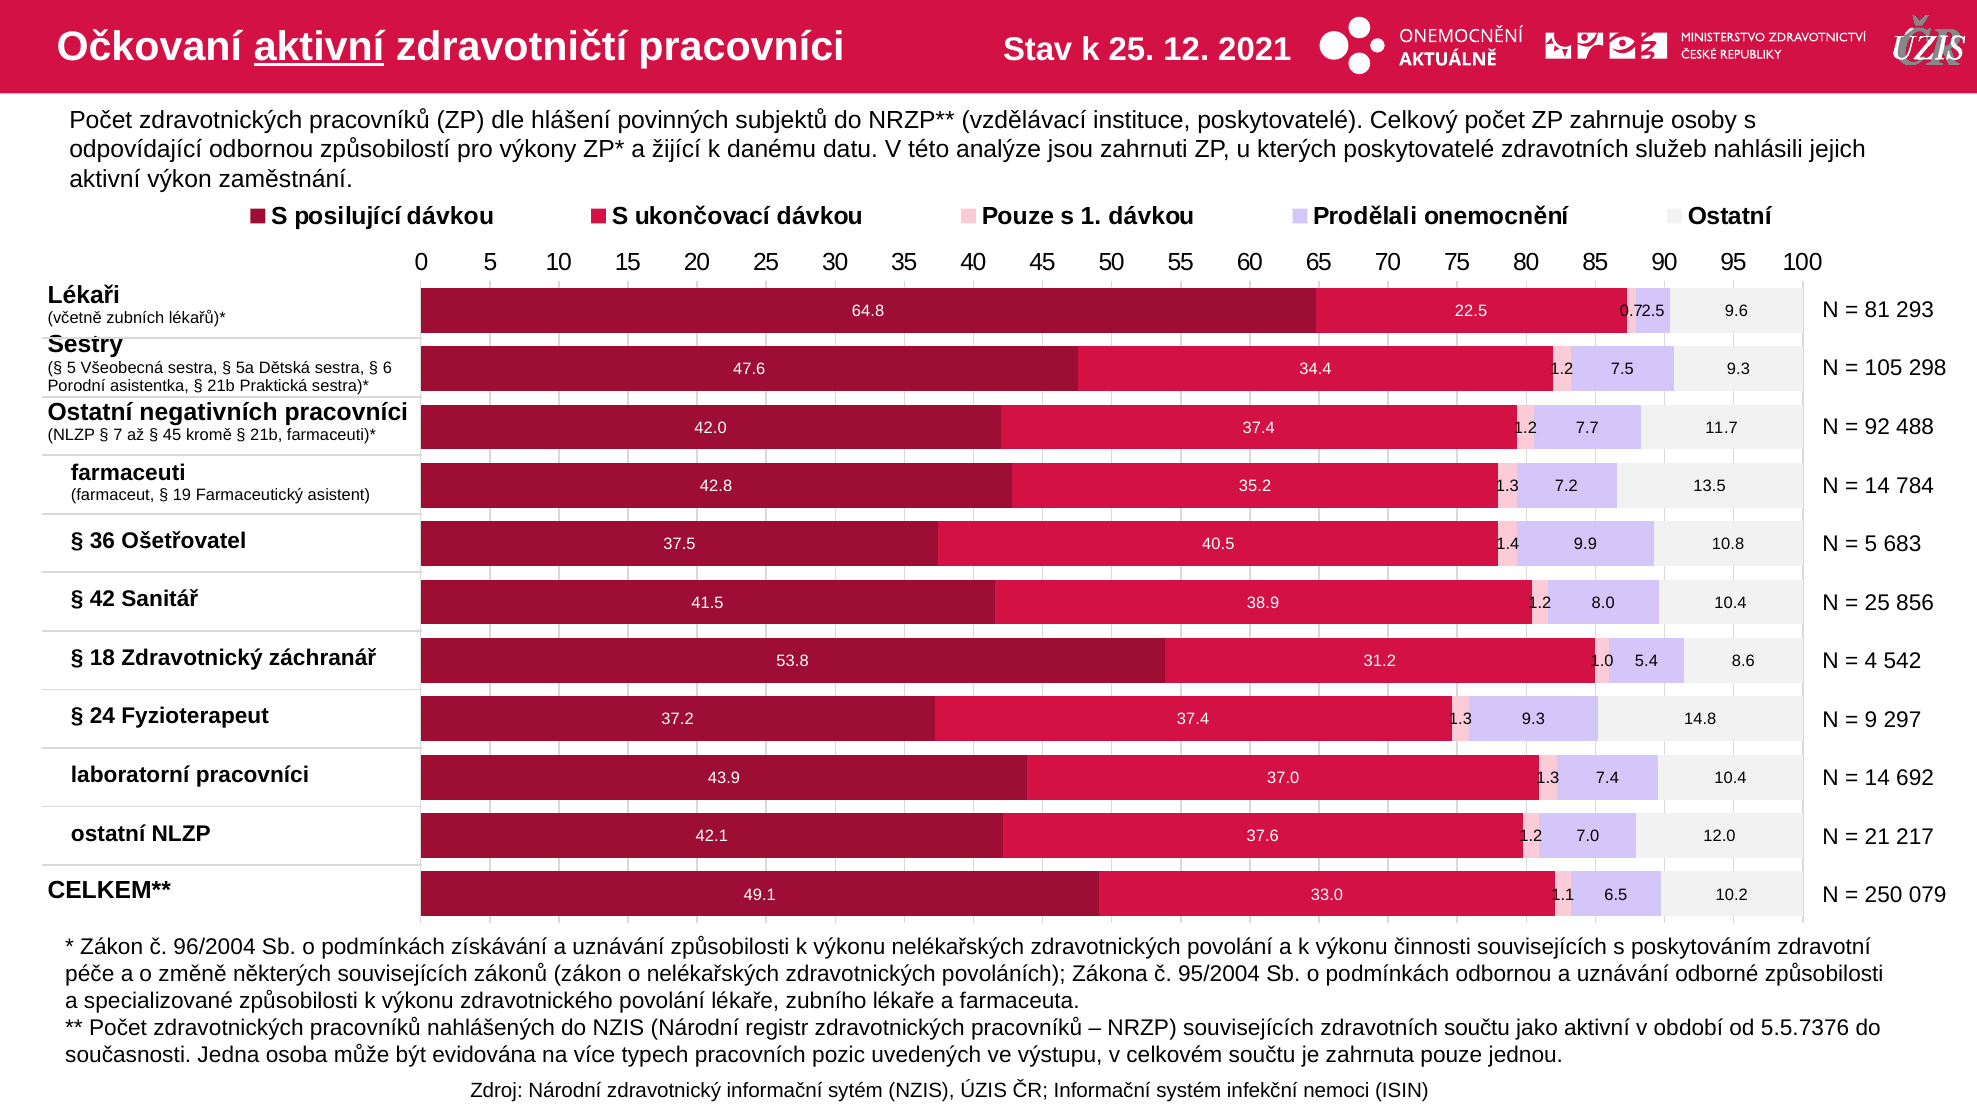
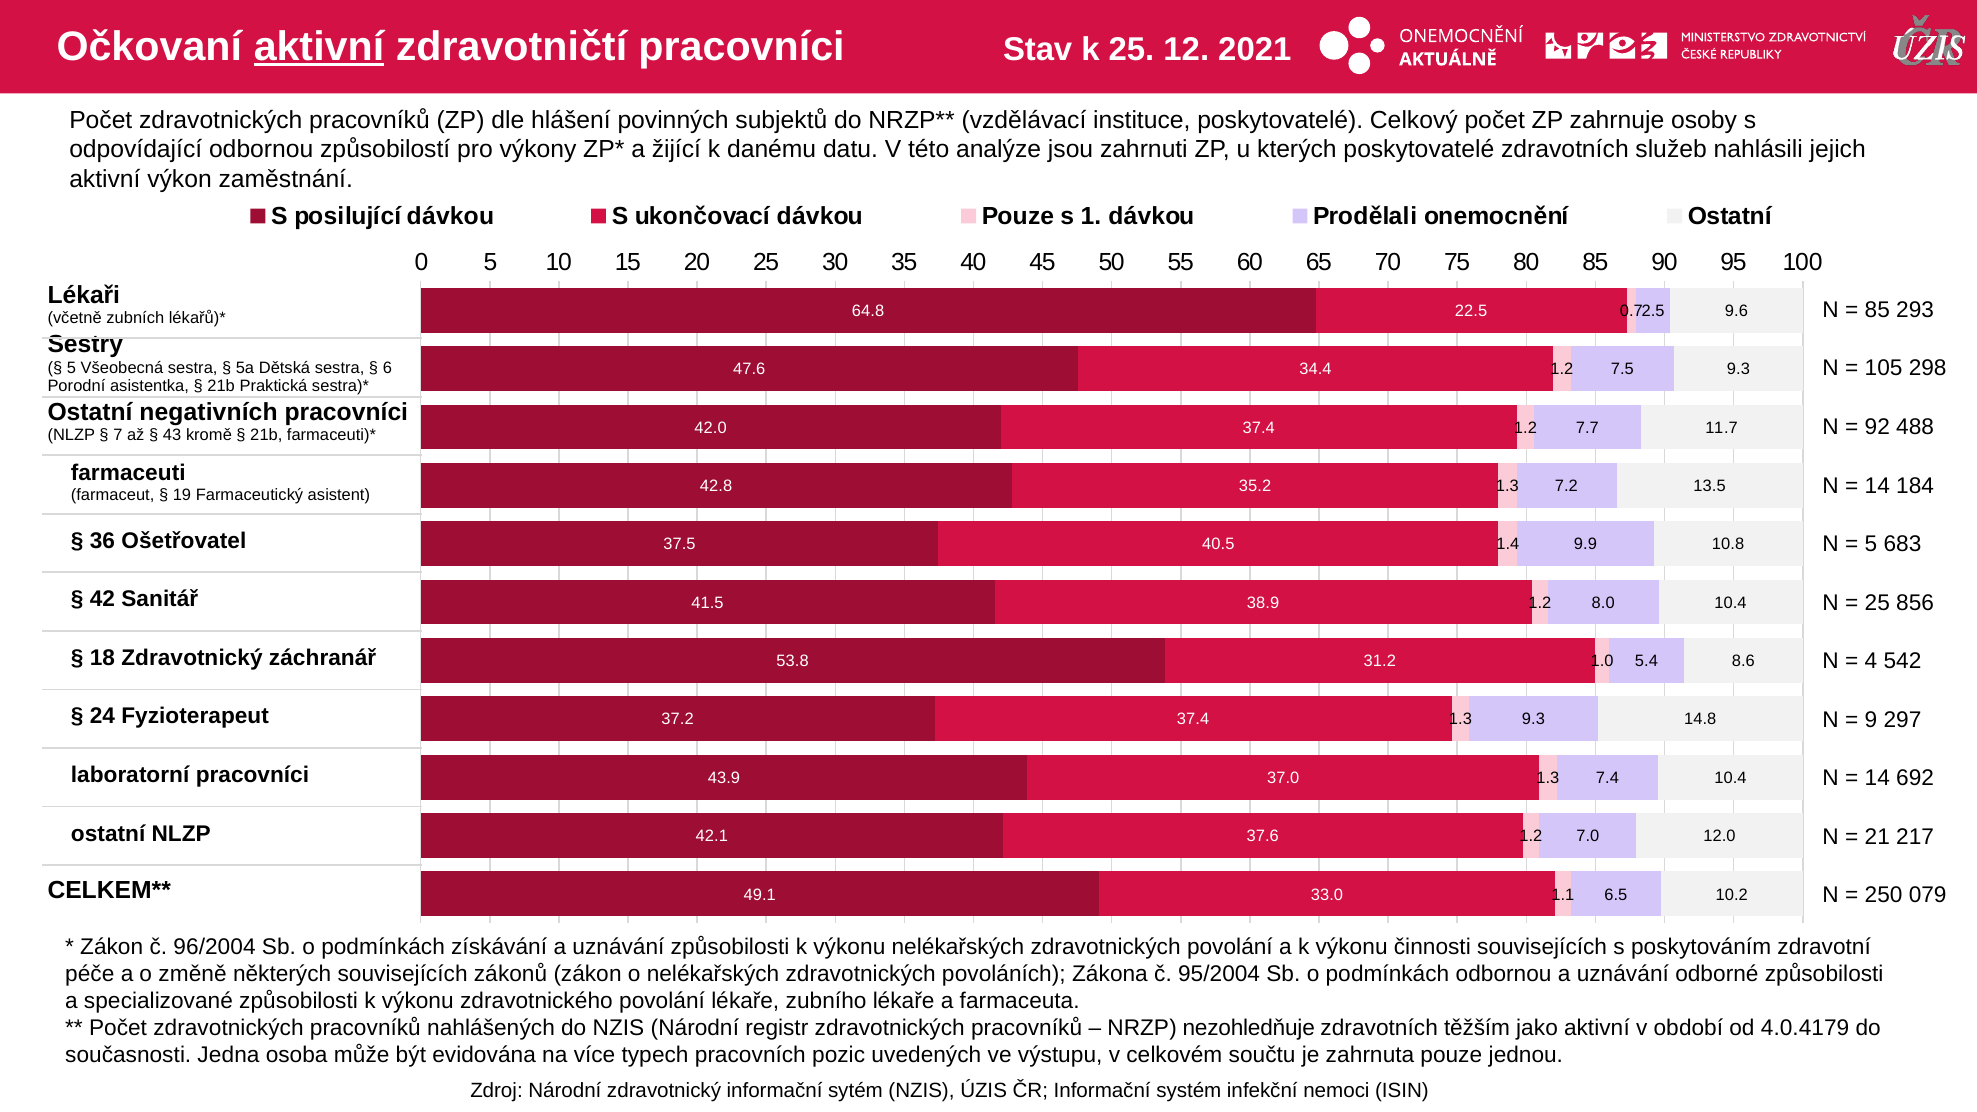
81: 81 -> 85 (1877, 310)
45: 45 -> 43 (172, 436)
784: 784 -> 184 (1915, 486)
NRZP souvisejících: souvisejících -> nezohledňuje (1249, 1028)
zdravotních součtu: součtu -> těžším (1477, 1028)
5.5.7376: 5.5.7376 -> 4.0.4179 (1805, 1028)
